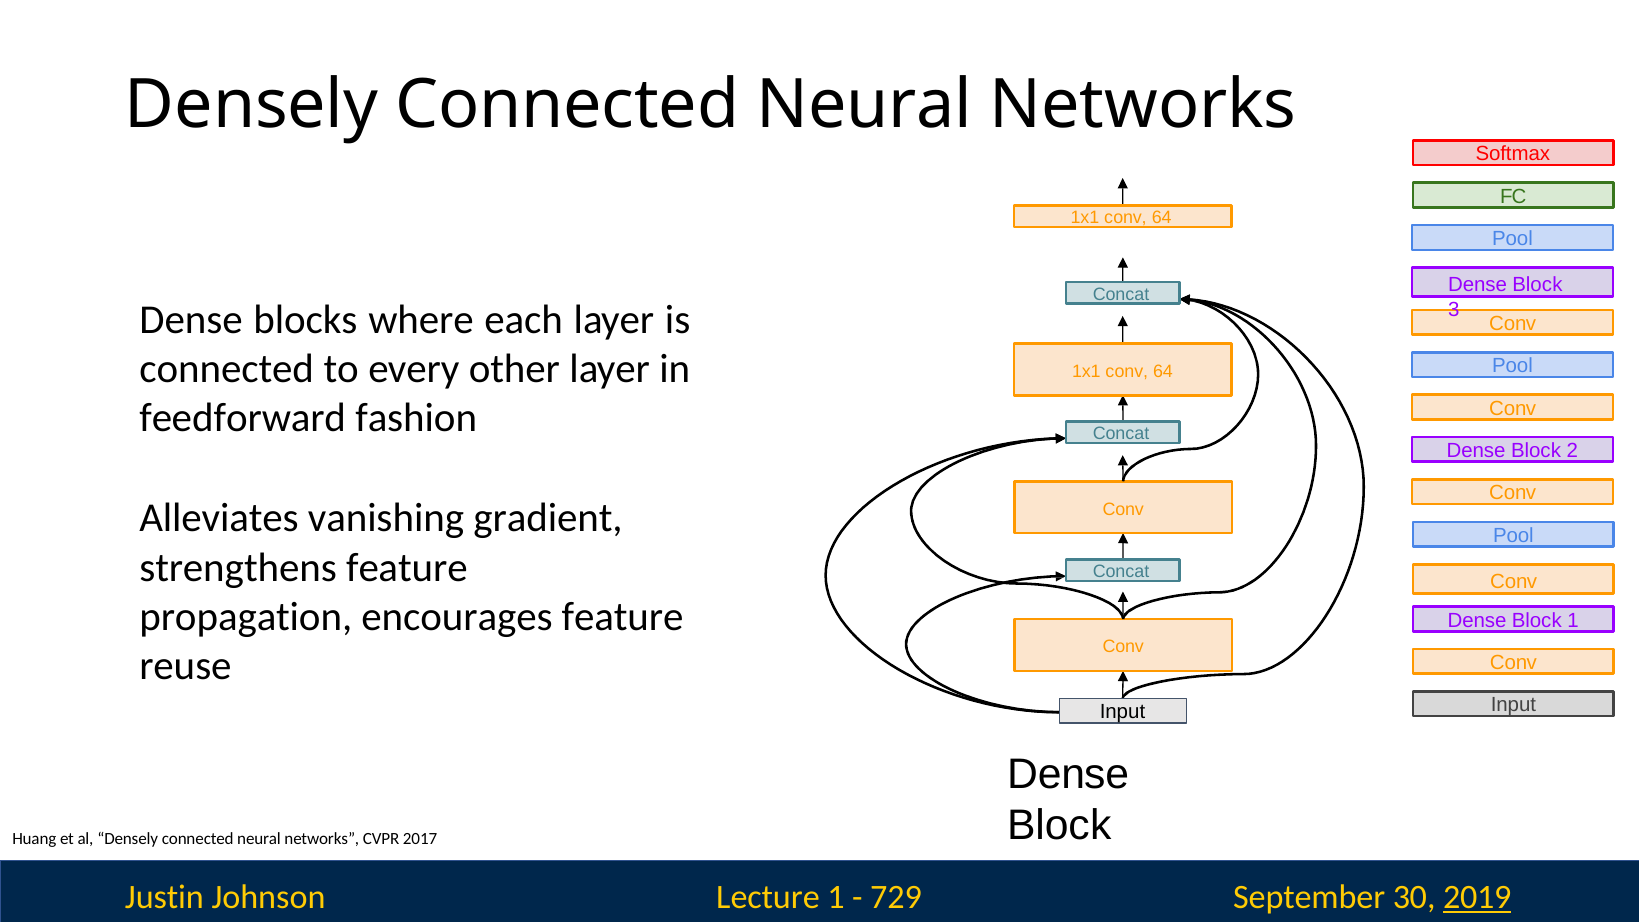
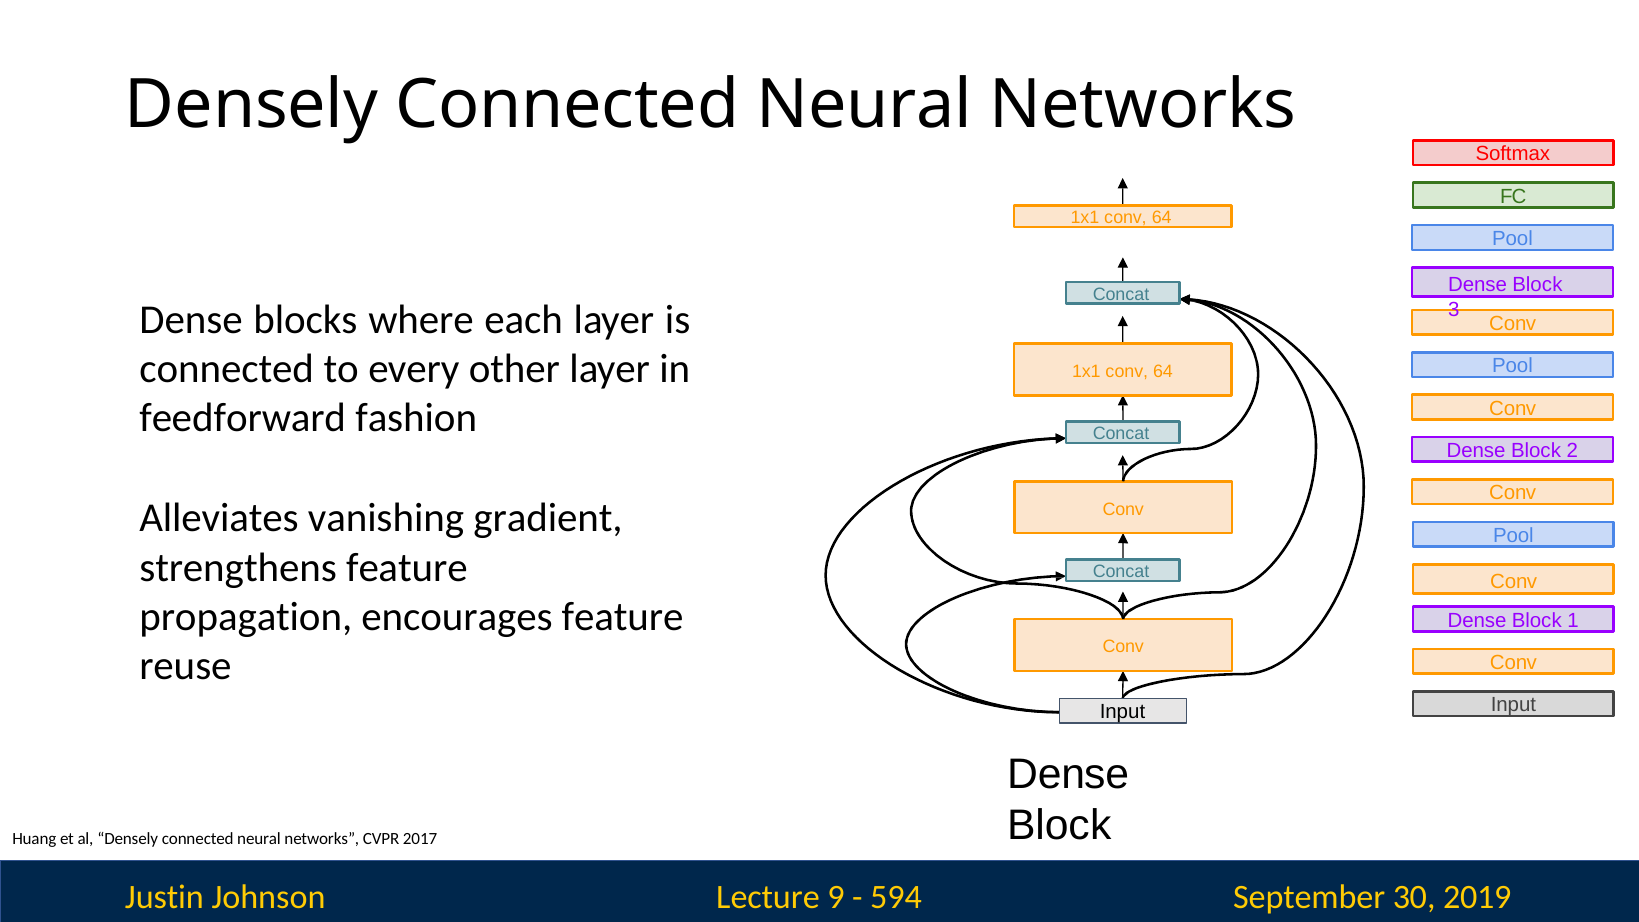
Lecture 1: 1 -> 9 (836, 898)
729: 729 -> 594 (896, 898)
2019 underline: present -> none (1477, 897)
